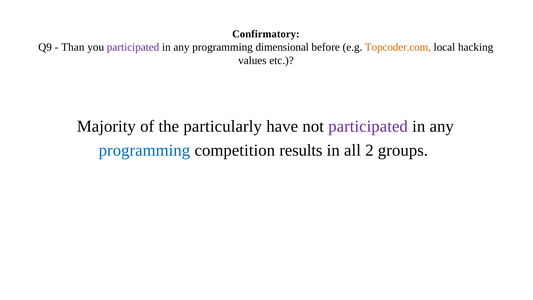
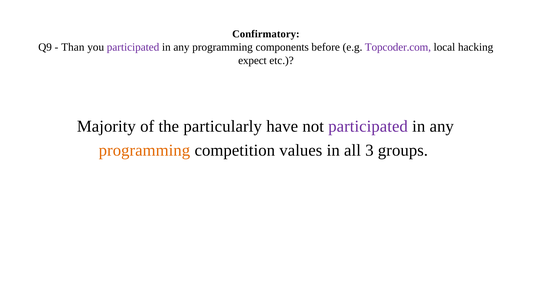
dimensional: dimensional -> components (282, 47)
Topcoder.com colour: orange -> purple (398, 47)
values: values -> expect (252, 60)
programming colour: blue -> orange (144, 150)
results: results -> values (301, 150)
2: 2 -> 3 (369, 150)
